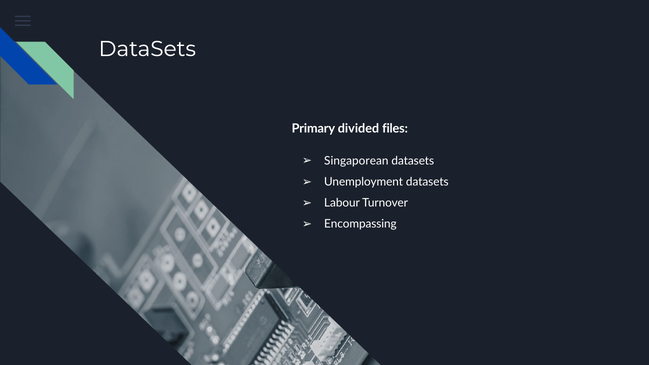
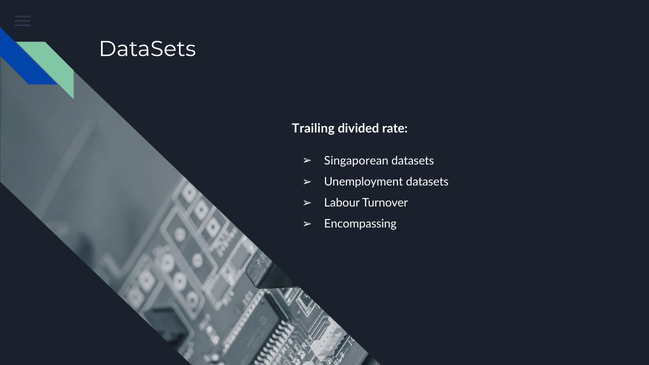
Primary: Primary -> Trailing (313, 128)
files: files -> rate (395, 128)
